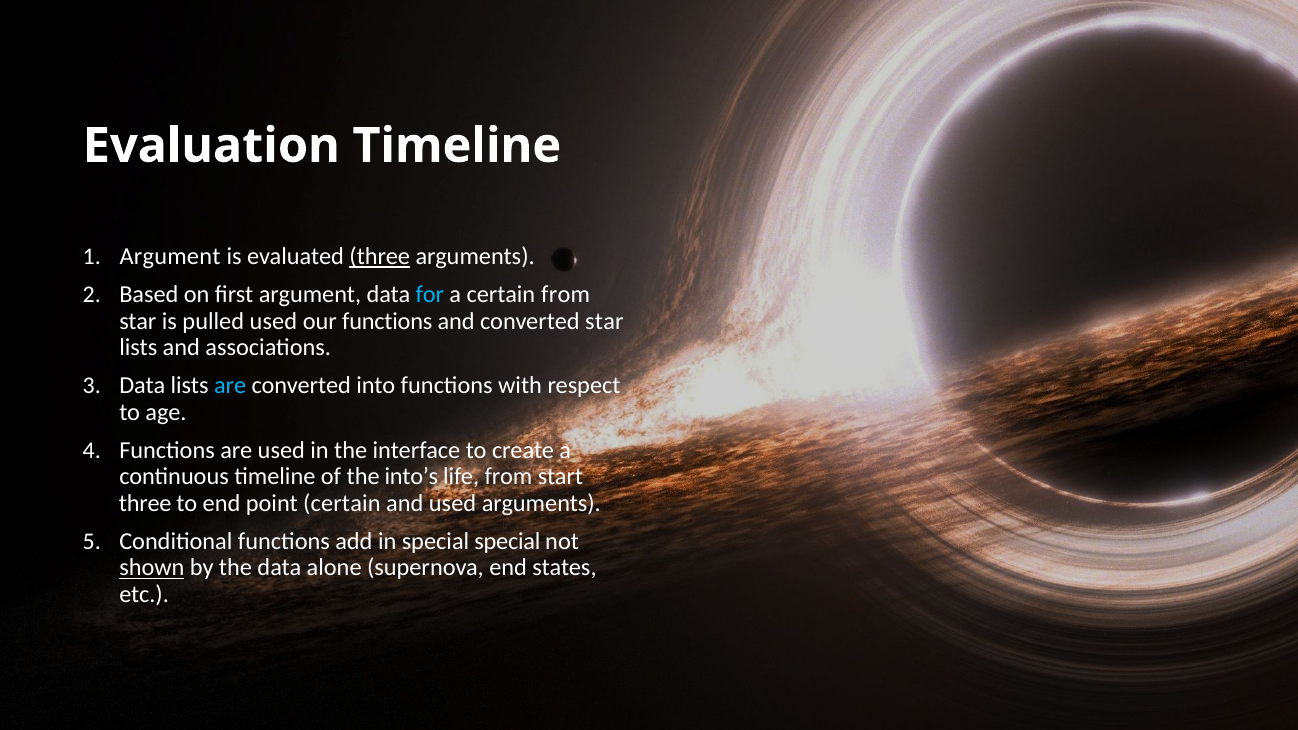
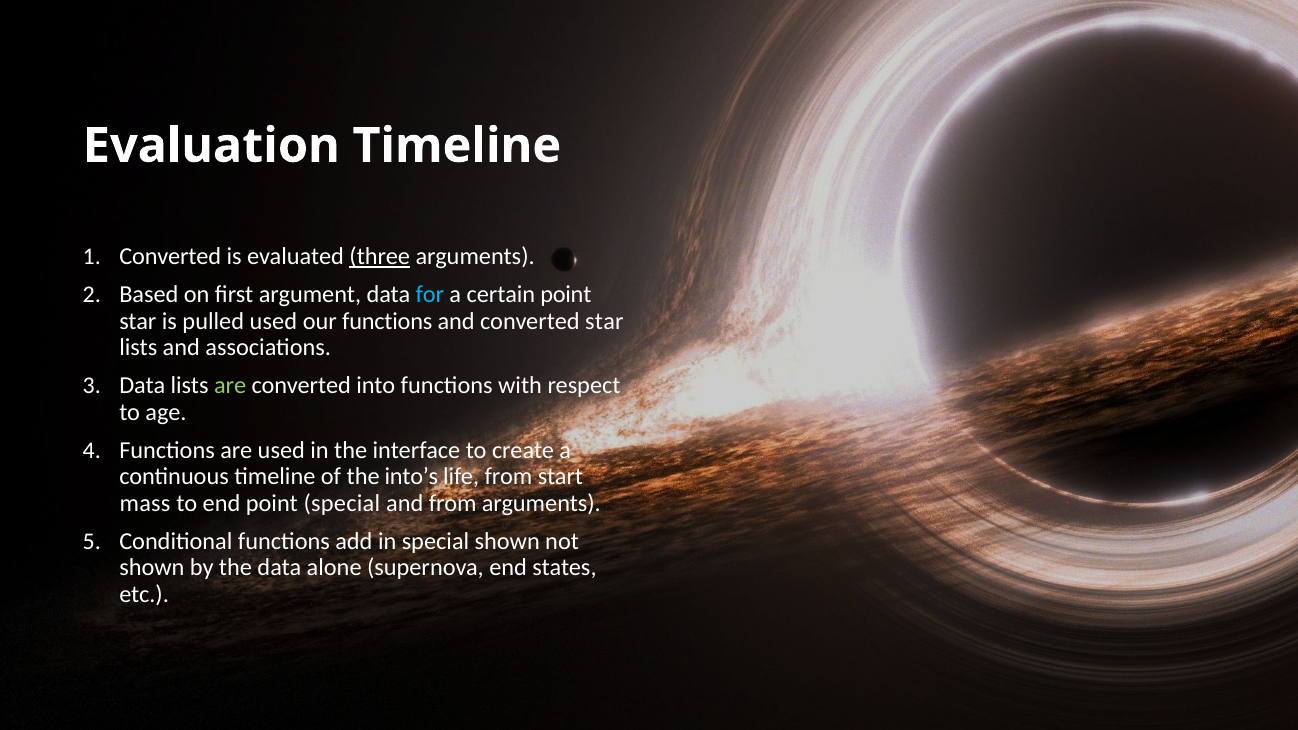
Argument: Argument -> Converted (170, 256)
certain from: from -> point (566, 295)
are colour: light blue -> light green (230, 386)
three: three -> mass (145, 503)
point certain: certain -> special (342, 503)
and used: used -> from (453, 503)
special special: special -> shown (507, 542)
shown underline: present -> none (152, 568)
